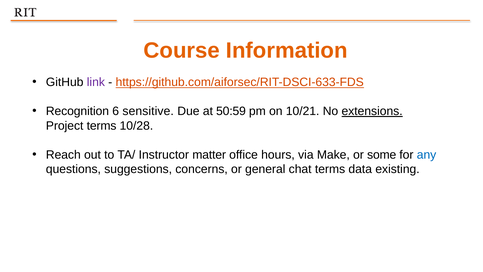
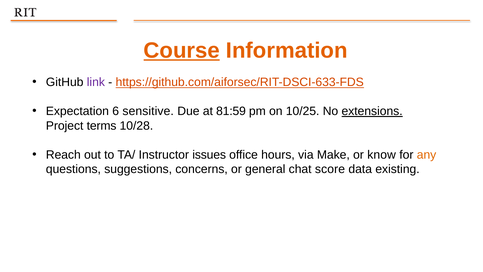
Course underline: none -> present (182, 50)
Recognition: Recognition -> Expectation (77, 111)
50:59: 50:59 -> 81:59 (231, 111)
10/21: 10/21 -> 10/25 (303, 111)
matter: matter -> issues (209, 155)
some: some -> know (382, 155)
any colour: blue -> orange (427, 155)
chat terms: terms -> score (330, 169)
